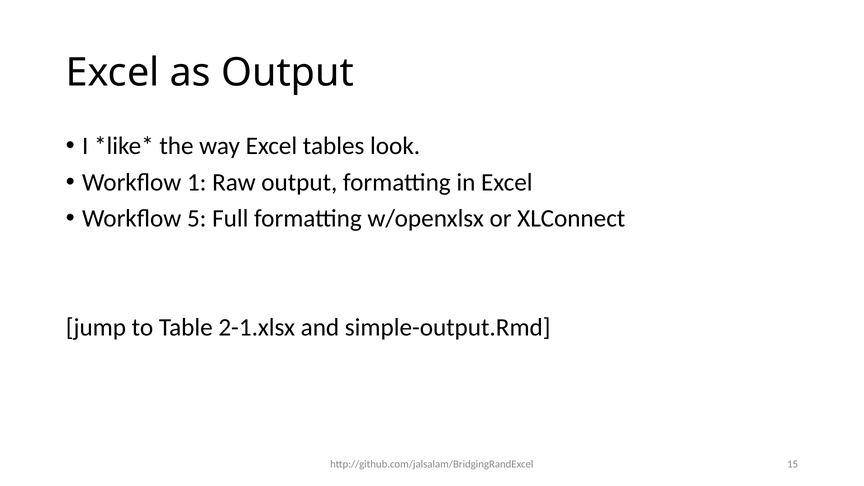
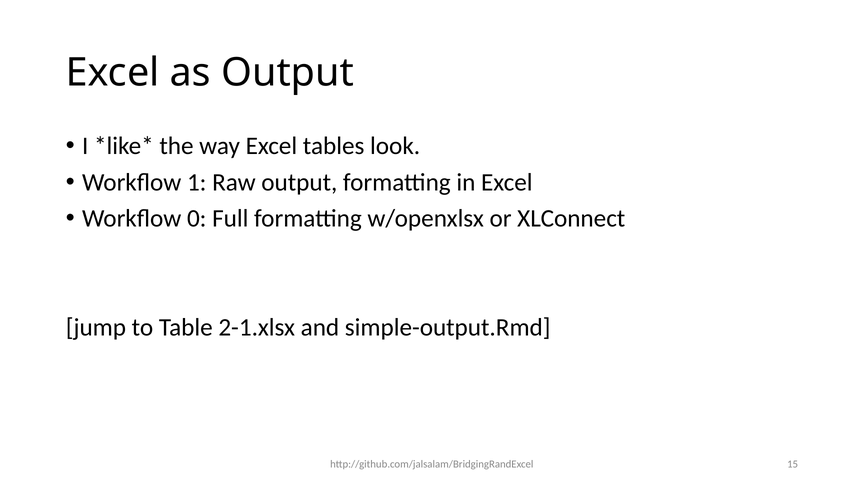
5: 5 -> 0 (197, 219)
